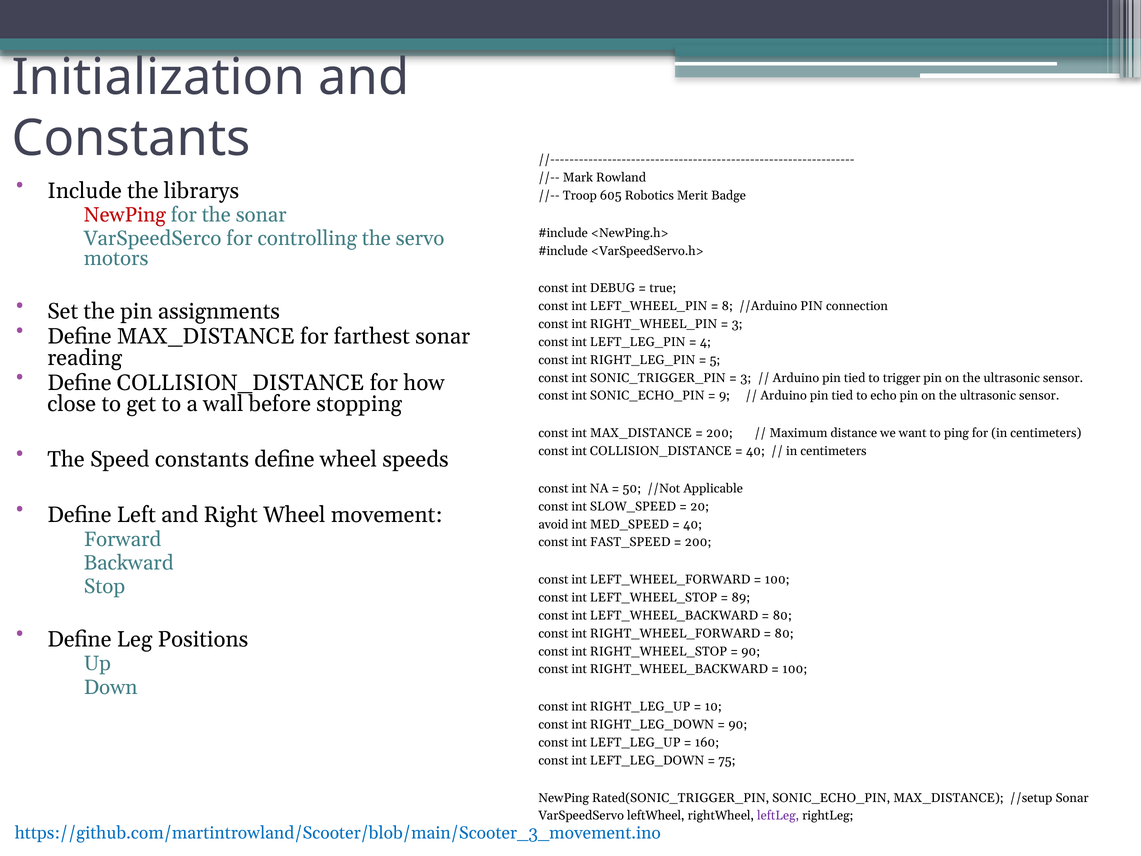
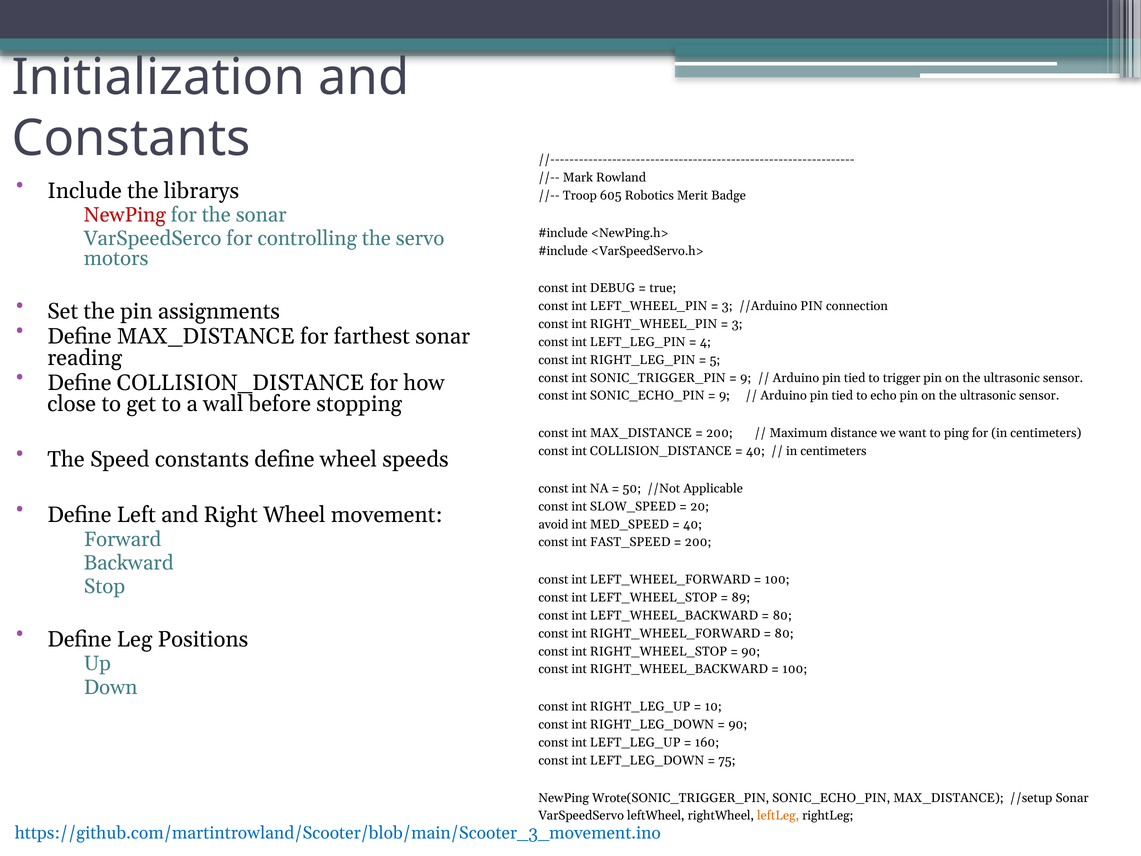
8: 8 -> 3 (727, 306)
3: 3 -> 9 (746, 378)
Rated(SONIC_TRIGGER_PIN: Rated(SONIC_TRIGGER_PIN -> Wrote(SONIC_TRIGGER_PIN (681, 798)
leftLeg colour: purple -> orange (778, 816)
